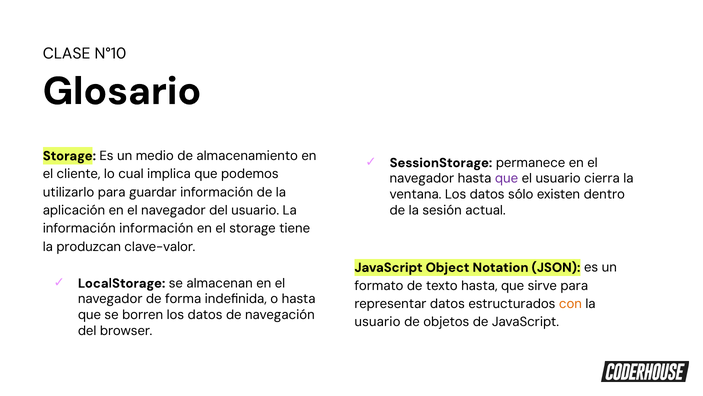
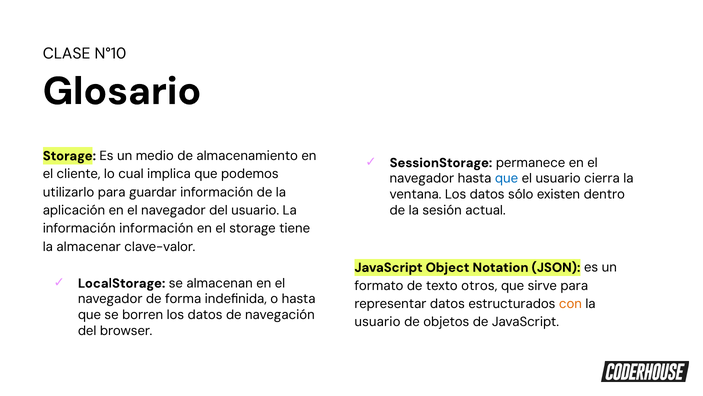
que colour: purple -> blue (507, 178)
produzcan: produzcan -> almacenar (89, 246)
texto hasta: hasta -> otros (479, 285)
